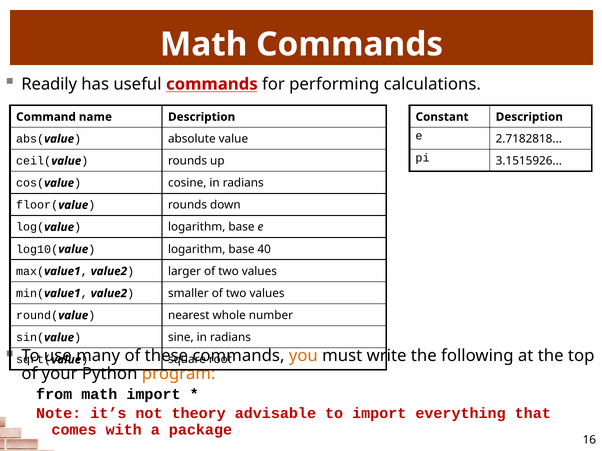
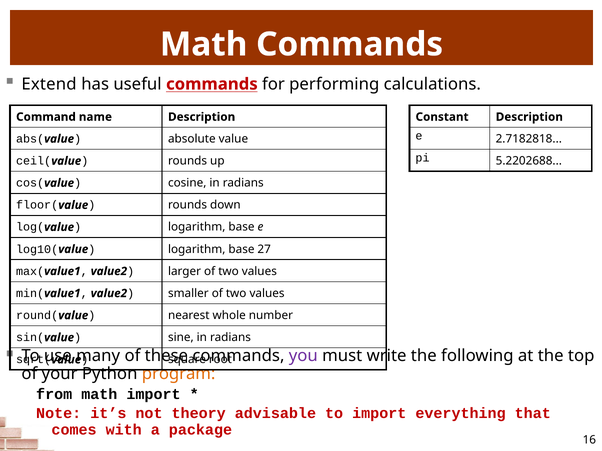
Readily: Readily -> Extend (49, 84)
3.1515926: 3.1515926 -> 5.2202688 (529, 161)
40: 40 -> 27 (264, 249)
you colour: orange -> purple (303, 356)
